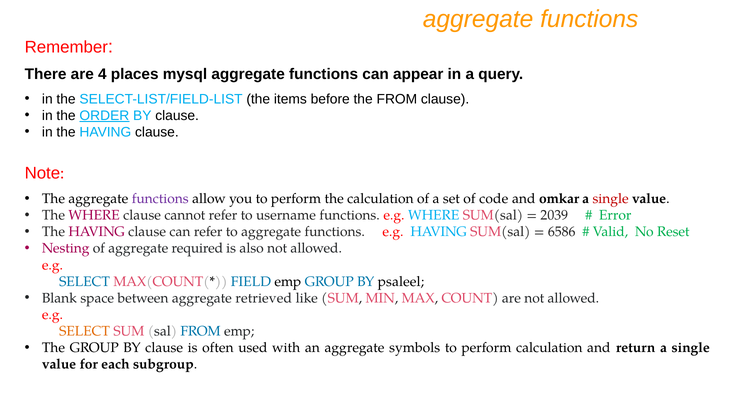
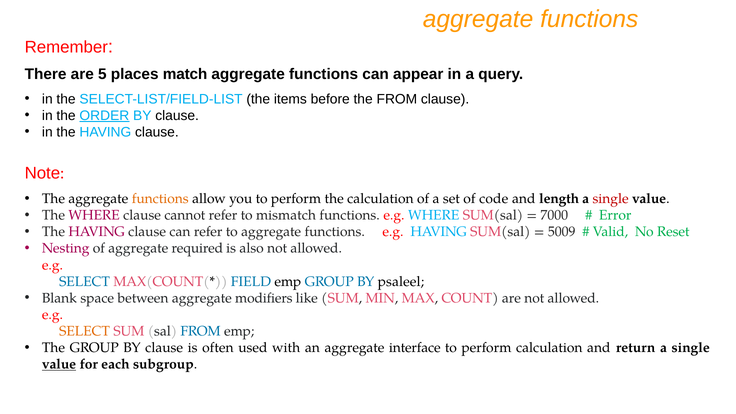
4: 4 -> 5 (102, 74)
mysql: mysql -> match (185, 74)
functions colour: purple -> orange (160, 199)
omkar: omkar -> length (559, 199)
username: username -> mismatch (286, 215)
2039: 2039 -> 7000 (554, 215)
6586: 6586 -> 5009 (562, 232)
retrieved: retrieved -> modifiers (264, 298)
symbols: symbols -> interface (415, 348)
value underline: none -> present (59, 364)
